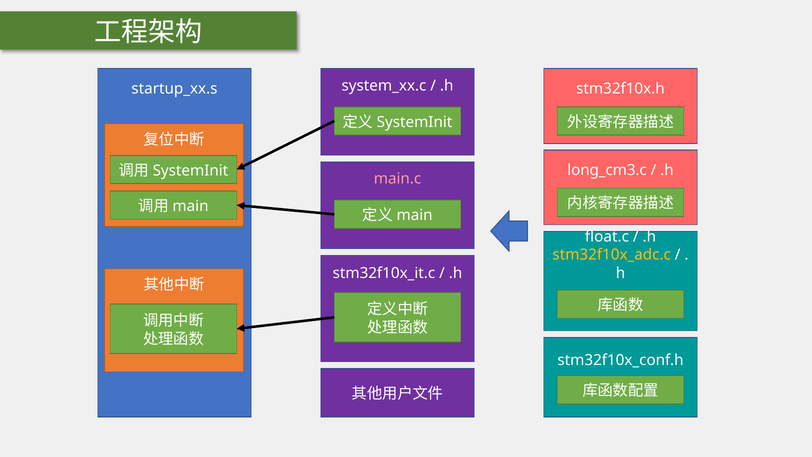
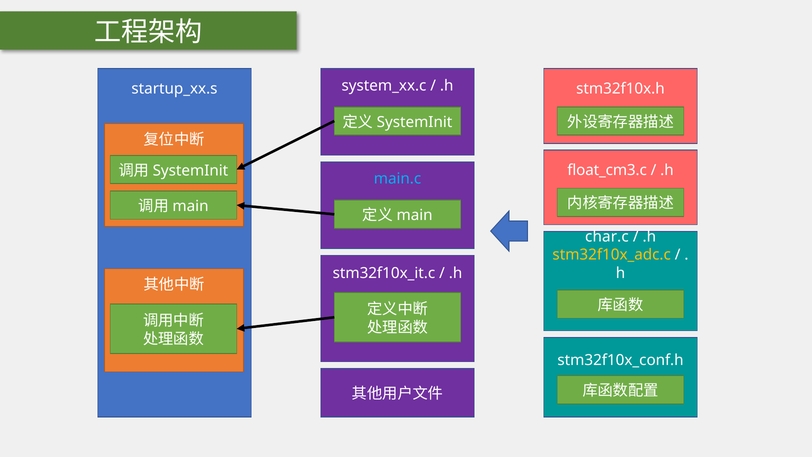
long_cm3.c: long_cm3.c -> float_cm3.c (607, 170)
main.c colour: pink -> light blue (398, 179)
float.c: float.c -> char.c (607, 236)
